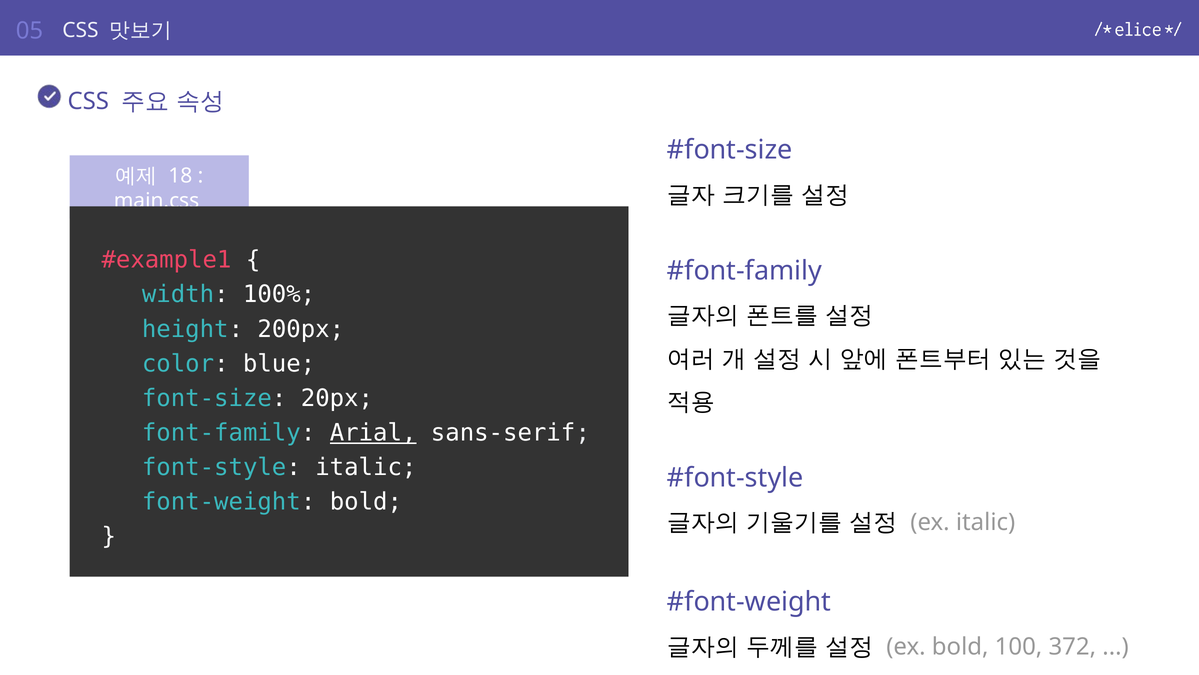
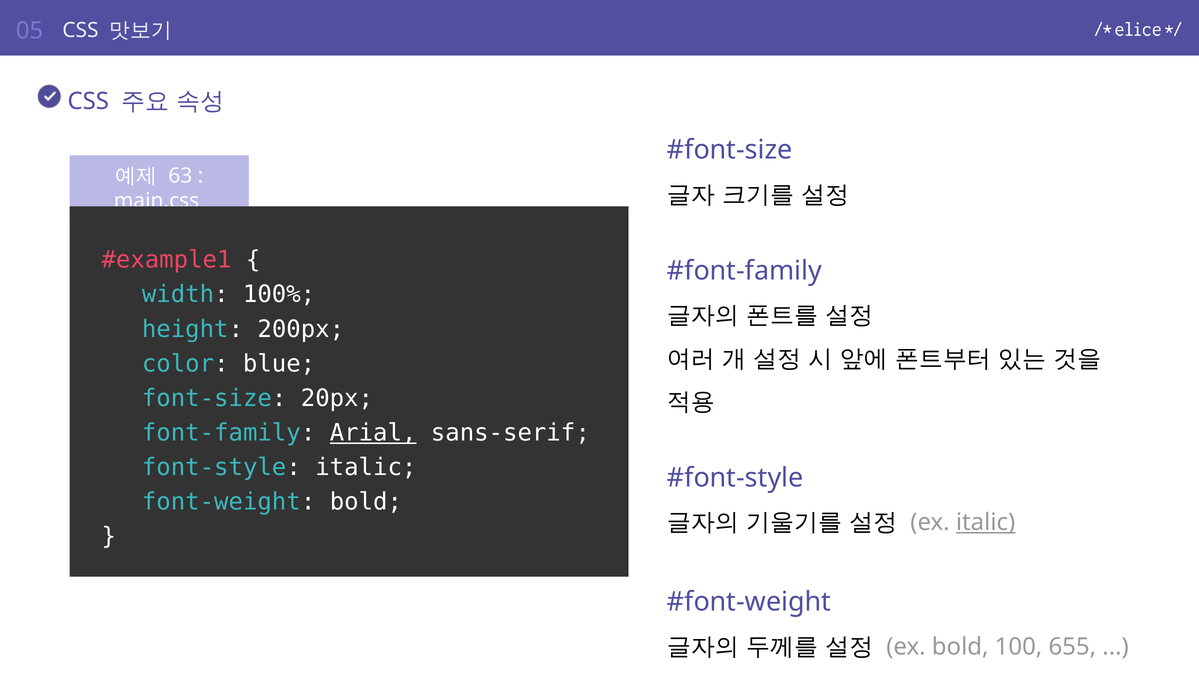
18: 18 -> 63 (180, 176)
italic underline: none -> present (986, 522)
372: 372 -> 655 (1072, 646)
